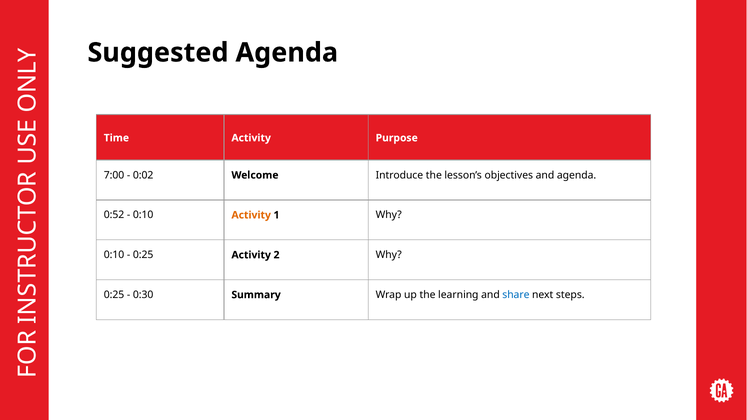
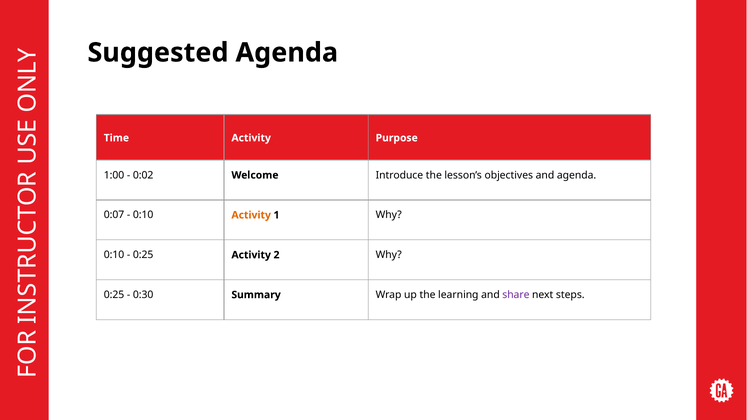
7:00: 7:00 -> 1:00 (114, 175)
0:52: 0:52 -> 0:07 (114, 215)
share colour: blue -> purple (516, 295)
